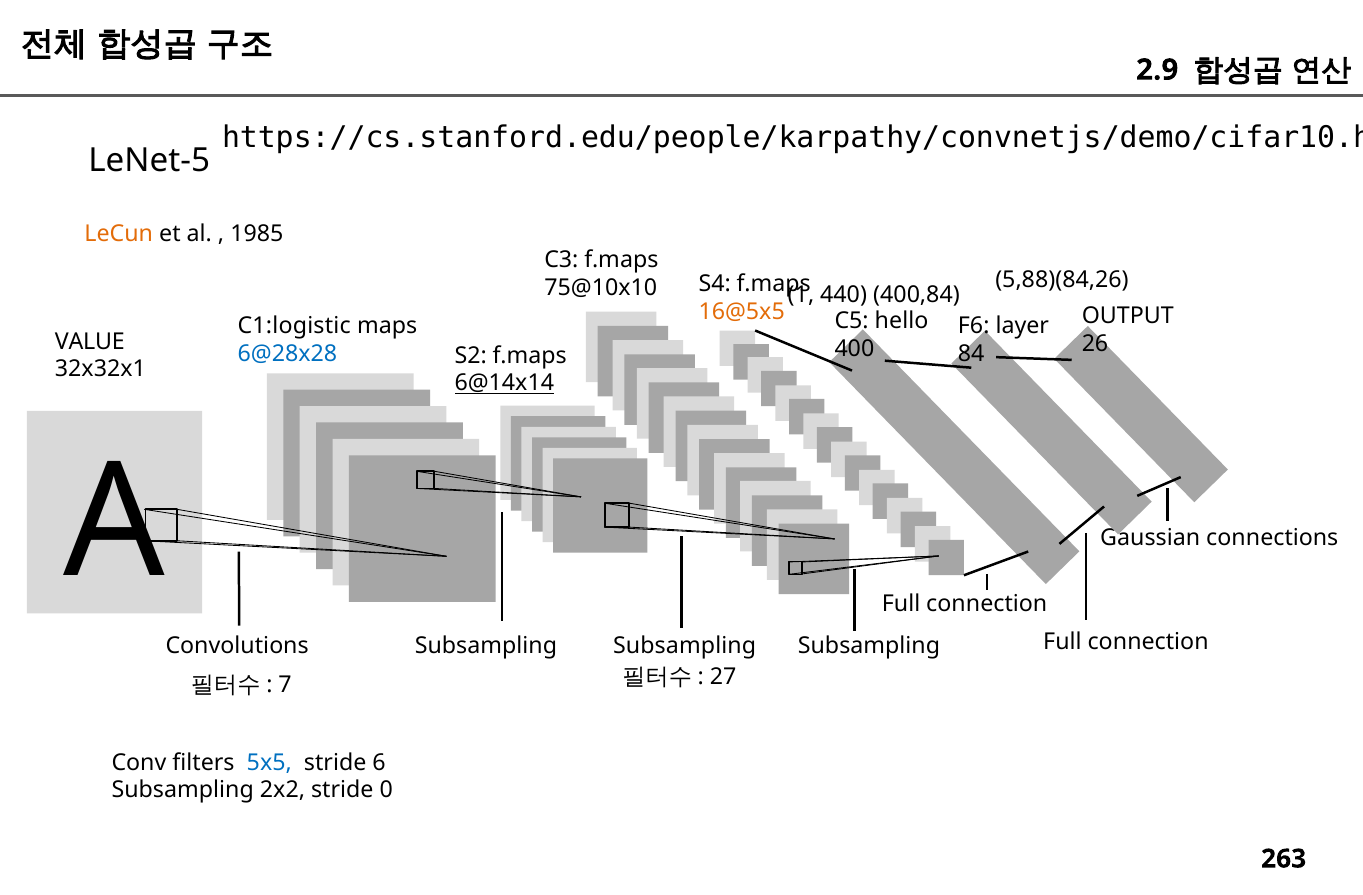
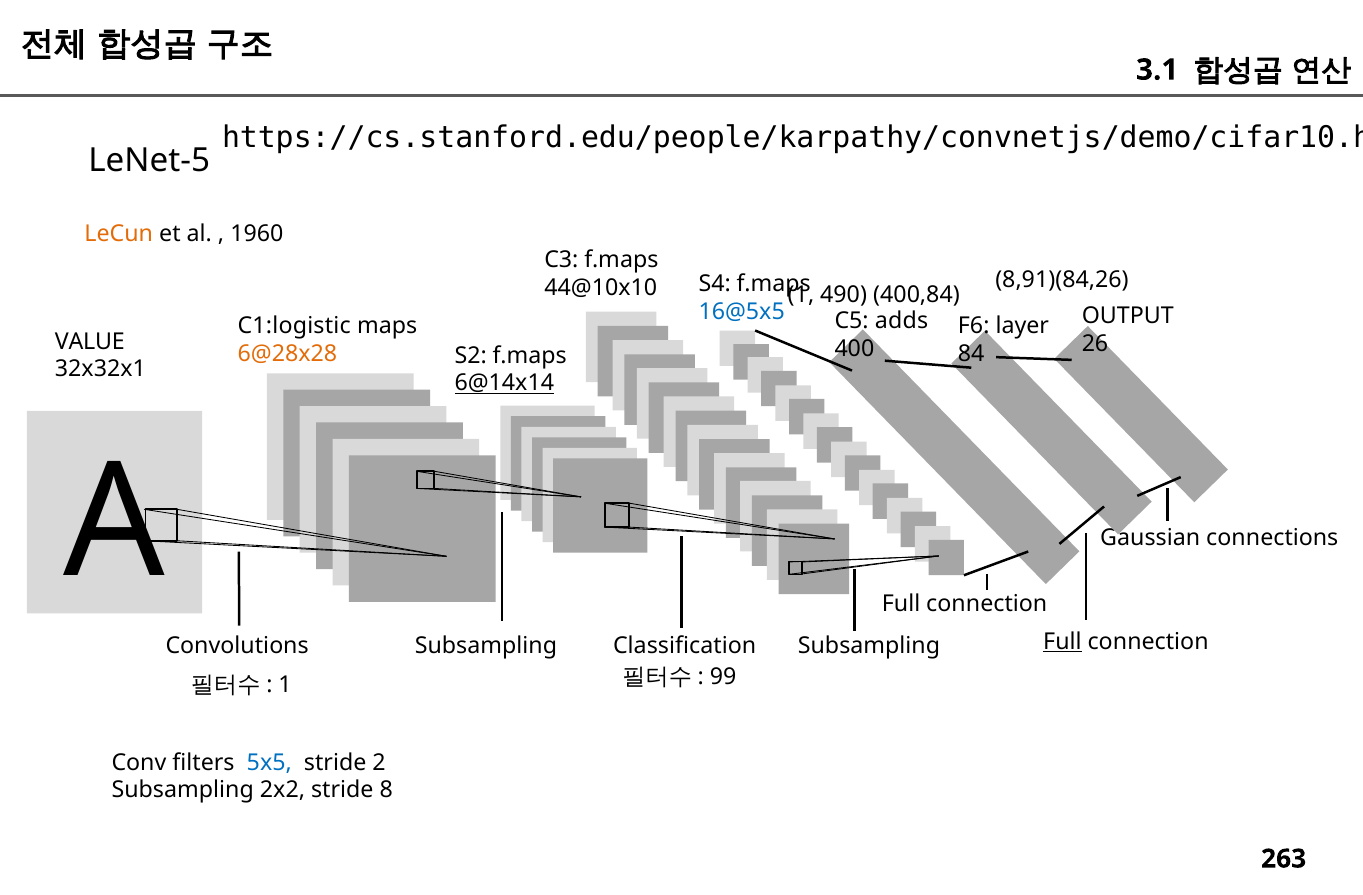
2.9: 2.9 -> 3.1 (1157, 70)
1985: 1985 -> 1960 (257, 234)
5,88)(84,26: 5,88)(84,26 -> 8,91)(84,26 (1062, 280)
75@10x10: 75@10x10 -> 44@10x10 (601, 288)
440: 440 -> 490 (844, 295)
16@5x5 colour: orange -> blue (742, 312)
hello: hello -> adds (901, 321)
6@28x28 colour: blue -> orange (287, 353)
Full underline: none -> present (1062, 642)
Convolutions Subsampling Subsampling: Subsampling -> Classification (685, 646)
7: 7 -> 1 (285, 685)
27: 27 -> 99 (723, 677)
6: 6 -> 2 (379, 763)
0: 0 -> 8 (386, 791)
